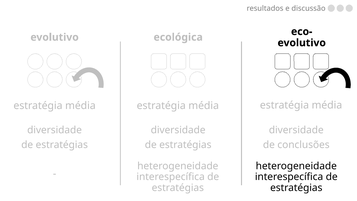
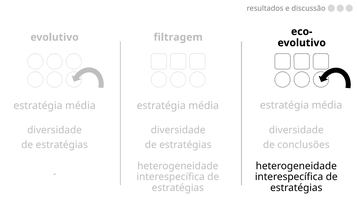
ecológica: ecológica -> filtragem (178, 37)
